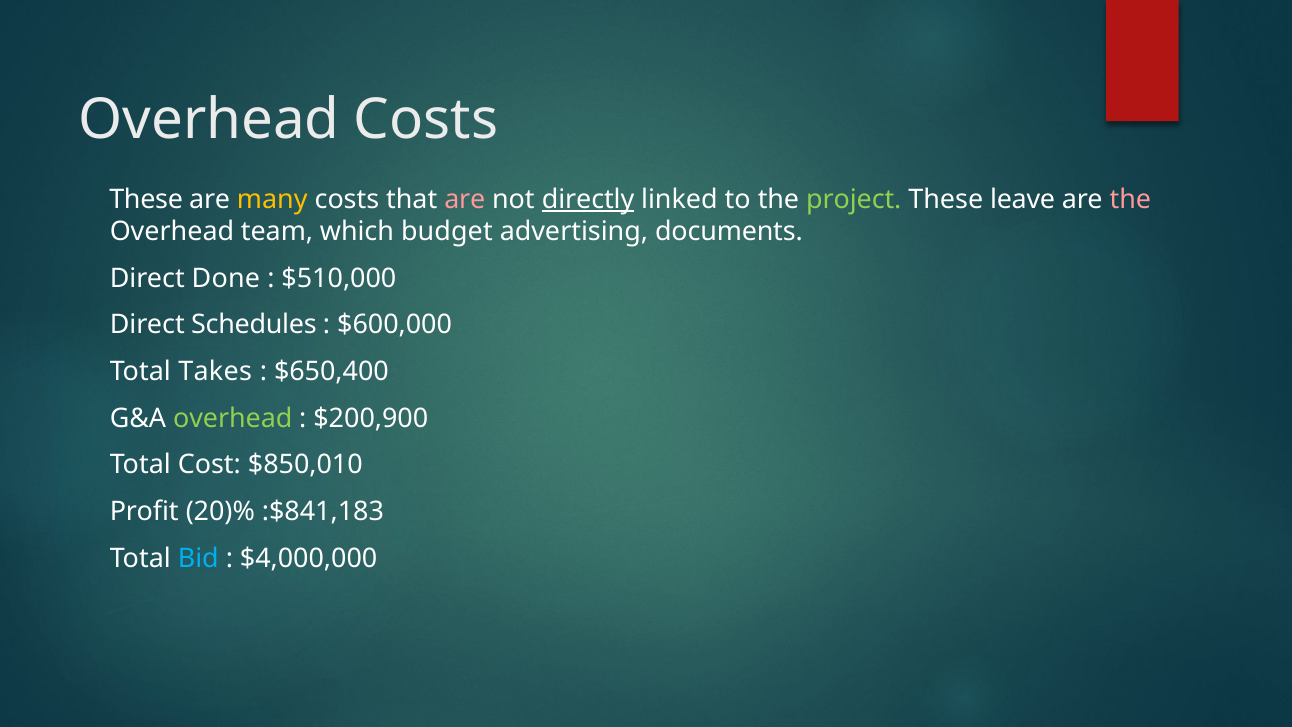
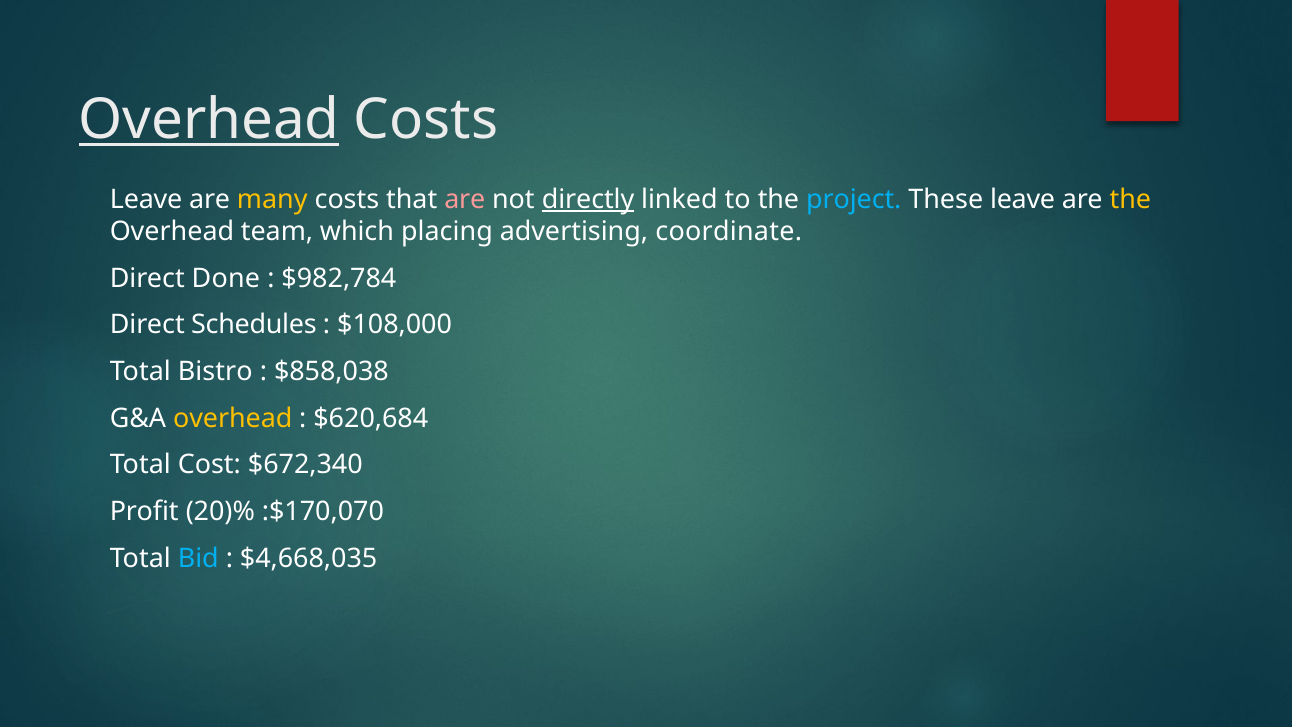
Overhead underline: none -> present (209, 120)
These: These -> Leave (146, 199)
project colour: light green -> light blue (854, 199)
the colour: pink -> yellow (1130, 199)
budget: budget -> placing (447, 232)
documents: documents -> coordinate (729, 232)
$510,000: $510,000 -> $982,784 (339, 278)
$600,000: $600,000 -> $108,000 (395, 325)
Takes: Takes -> Bistro (215, 372)
$650,400: $650,400 -> $858,038 (331, 372)
overhead colour: light green -> yellow (233, 418)
$200,900: $200,900 -> $620,684 (371, 418)
$850,010: $850,010 -> $672,340 (305, 465)
:$841,183: :$841,183 -> :$170,070 (323, 511)
$4,000,000: $4,000,000 -> $4,668,035 (309, 558)
